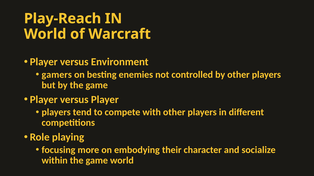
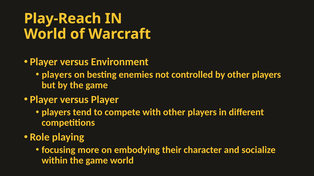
gamers: gamers -> players (57, 75)
